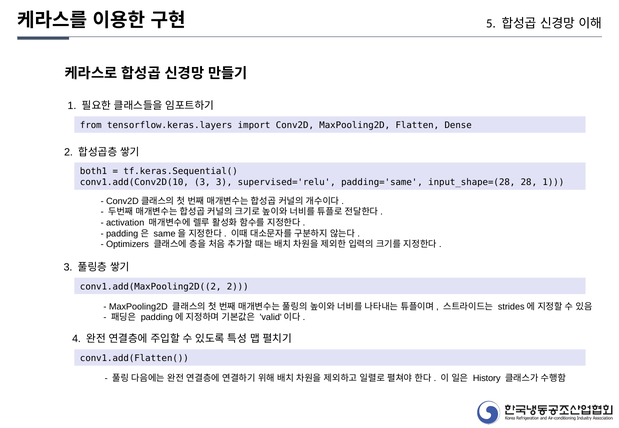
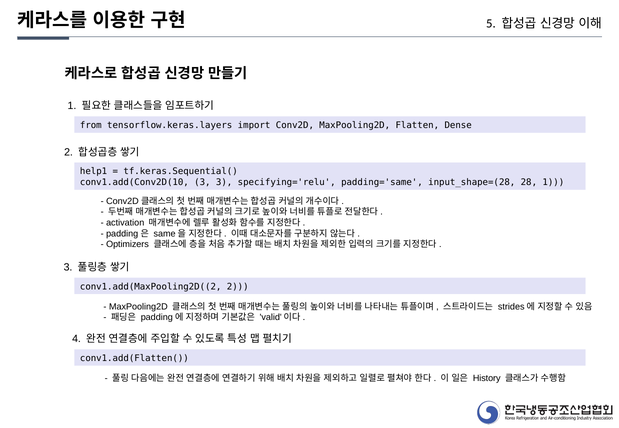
both1: both1 -> help1 (94, 172)
supervised='relu: supervised='relu -> specifying='relu (287, 182)
